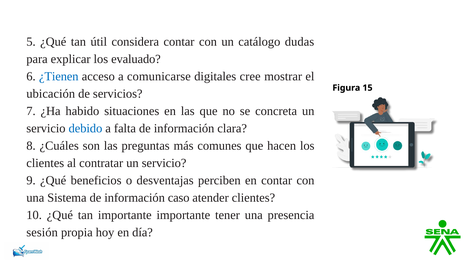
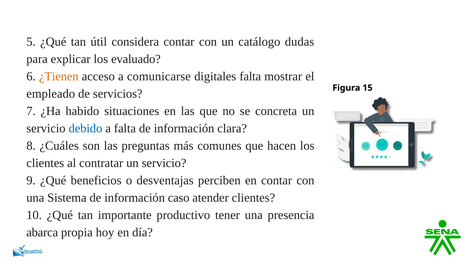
¿Tienen colour: blue -> orange (59, 76)
digitales cree: cree -> falta (250, 76)
ubicación: ubicación -> empleado (51, 94)
importante importante: importante -> productivo (183, 215)
sesión: sesión -> abarca (42, 232)
